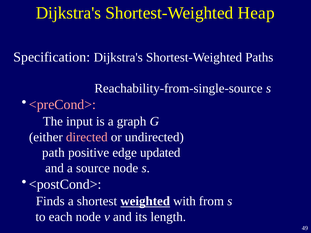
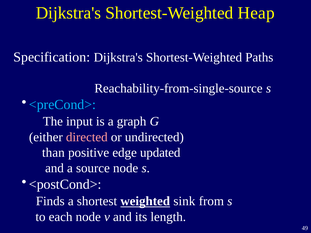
<preCond> colour: pink -> light blue (62, 105)
path: path -> than (53, 153)
with: with -> sink (184, 201)
